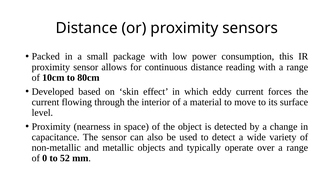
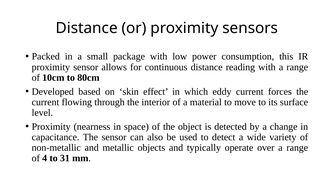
0: 0 -> 4 (45, 158)
52: 52 -> 31 (65, 158)
